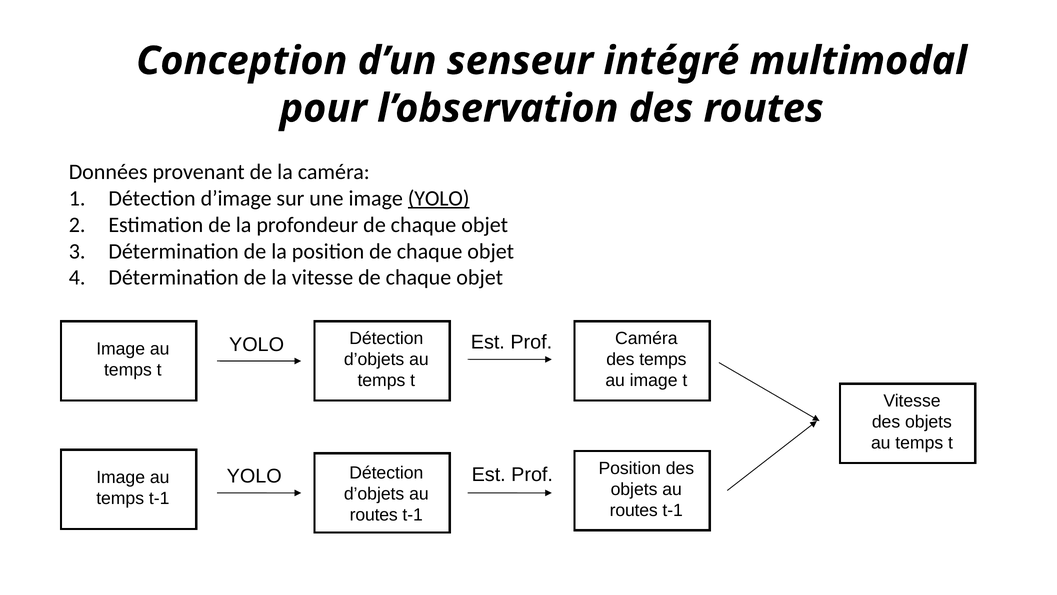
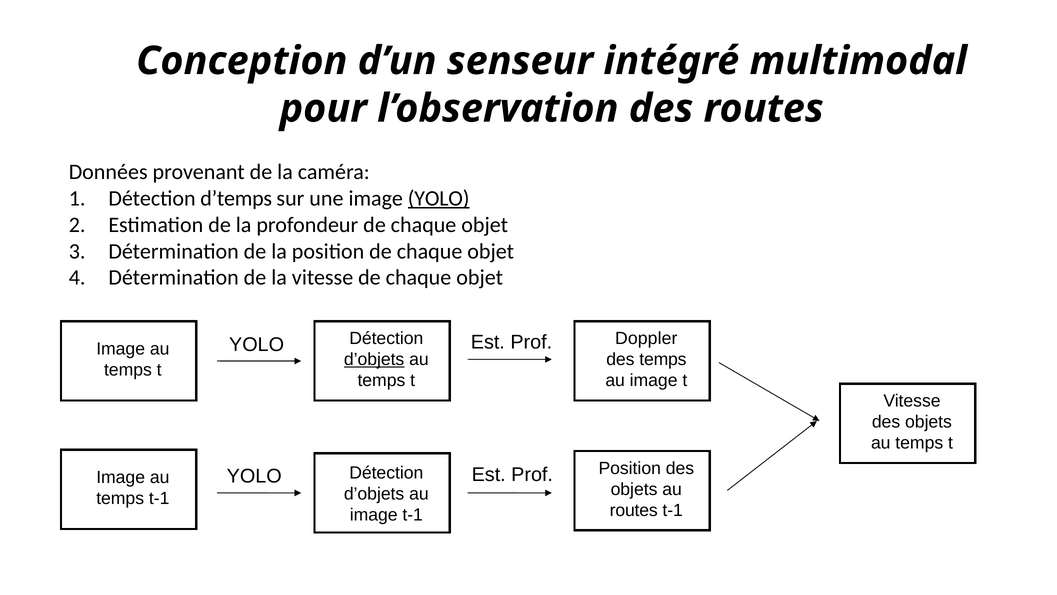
d’image: d’image -> d’temps (236, 198)
Caméra: Caméra -> Doppler (646, 338)
d’objets underline: none -> present (374, 359)
routes: routes -> image (374, 515)
